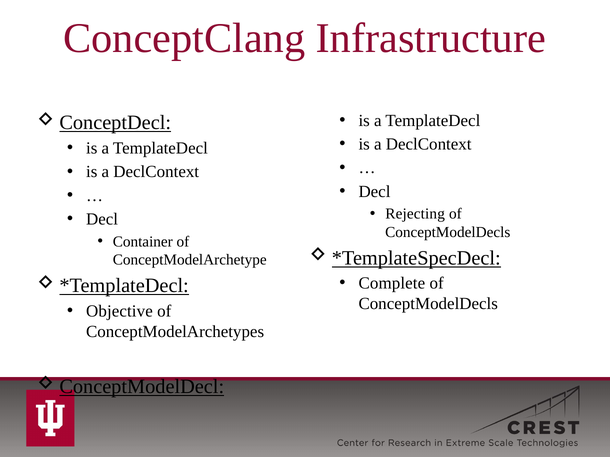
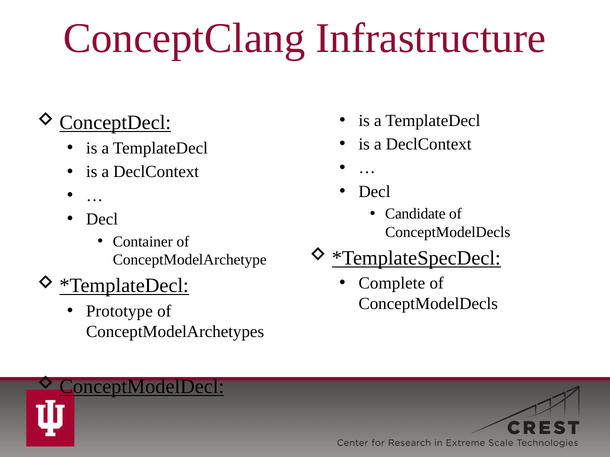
Rejecting: Rejecting -> Candidate (415, 214)
Objective: Objective -> Prototype (119, 311)
